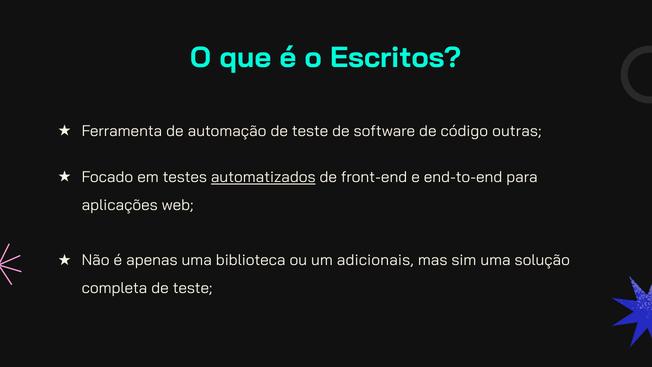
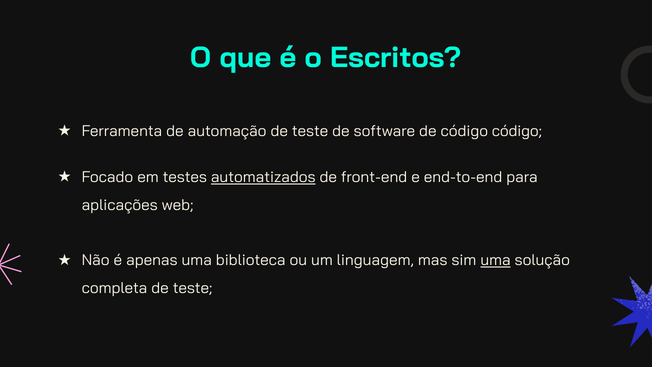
código outras: outras -> código (517, 131)
adicionais: adicionais -> linguagem (375, 260)
uma underline: none -> present (495, 260)
